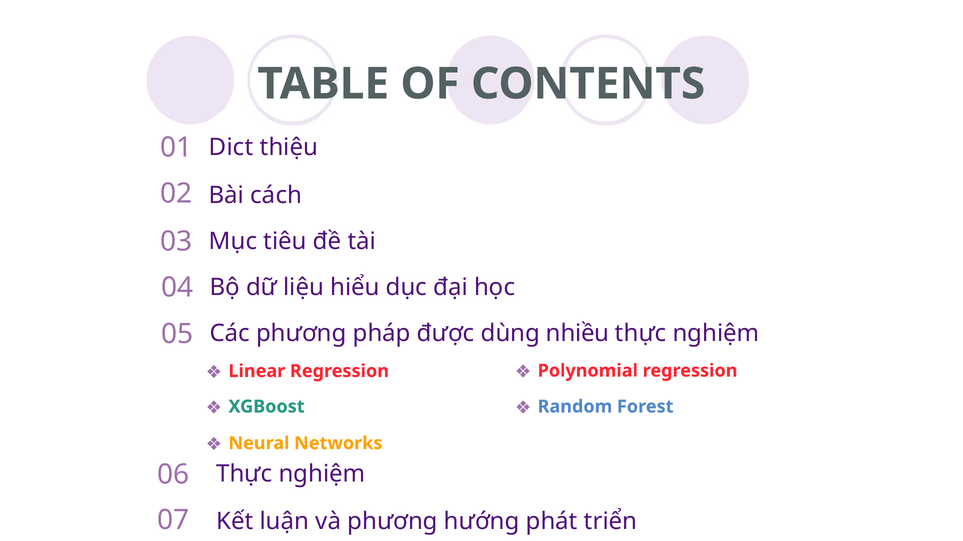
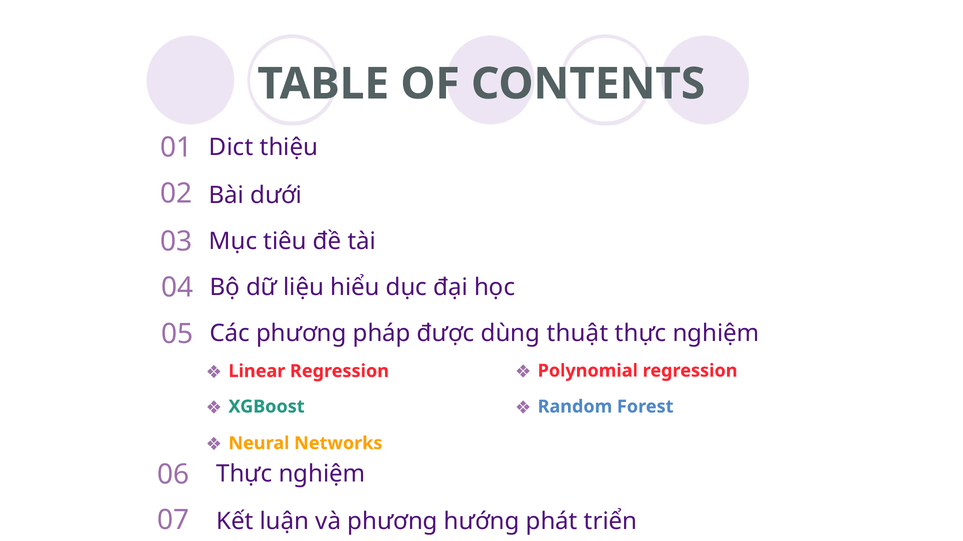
cách: cách -> dưới (276, 195)
nhiều: nhiều -> thuật (577, 334)
